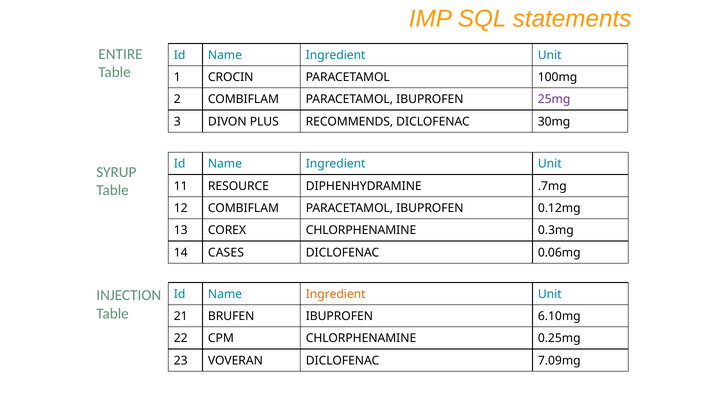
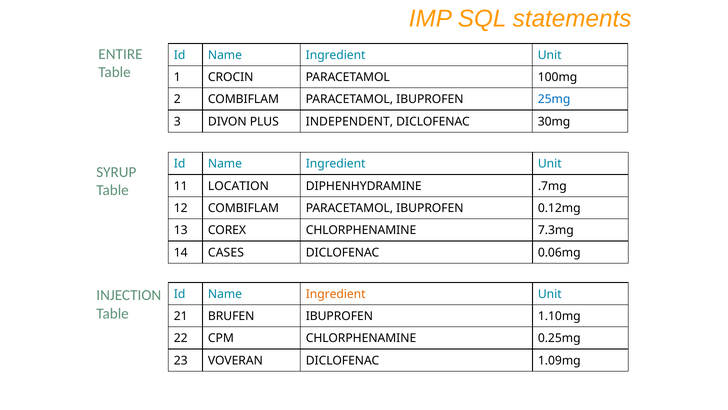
25mg colour: purple -> blue (554, 99)
RECOMMENDS: RECOMMENDS -> INDEPENDENT (349, 121)
RESOURCE: RESOURCE -> LOCATION (238, 186)
0.3mg: 0.3mg -> 7.3mg (556, 230)
6.10mg: 6.10mg -> 1.10mg (559, 316)
7.09mg: 7.09mg -> 1.09mg (559, 360)
